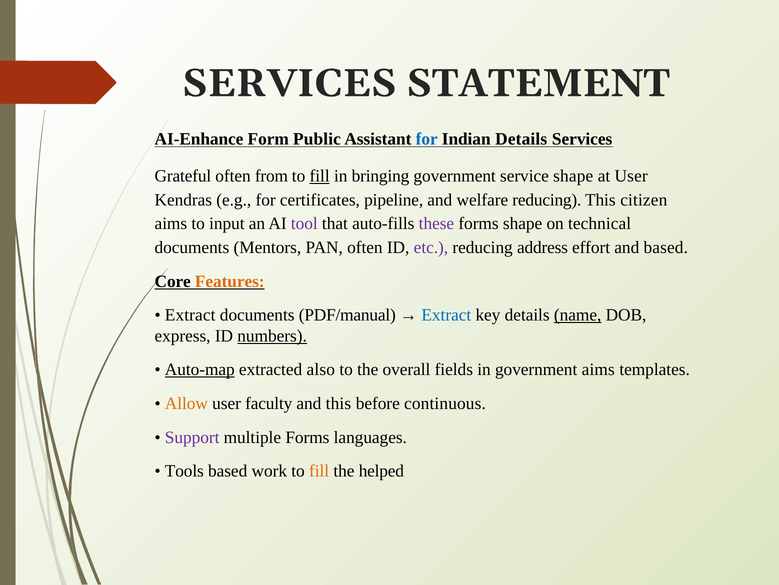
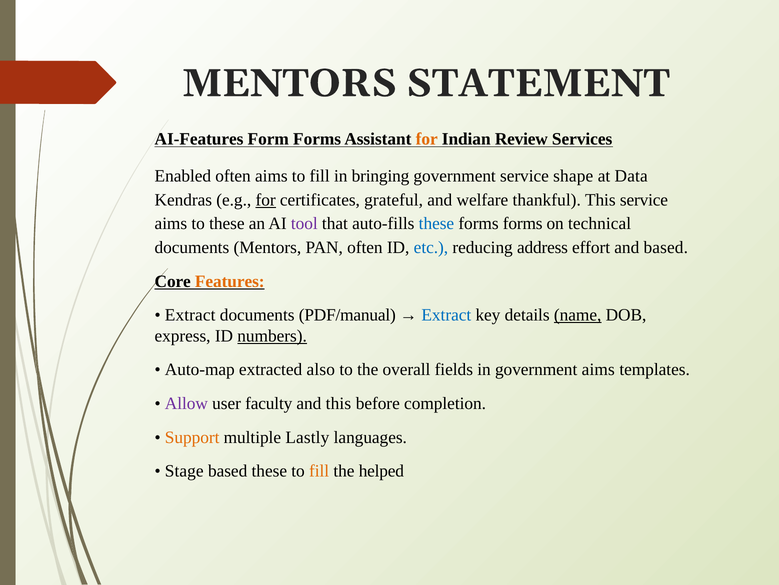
SERVICES: SERVICES -> MENTORS (289, 83)
AI-Enhance: AI-Enhance -> AI-Features (199, 139)
Form Public: Public -> Forms (317, 139)
for colour: blue -> orange (427, 139)
Indian Details: Details -> Review (521, 139)
Grateful: Grateful -> Enabled (183, 176)
often from: from -> aims (271, 176)
fill underline: present -> none (320, 176)
at User: User -> Data (631, 176)
for underline: none -> present (266, 200)
pipeline: pipeline -> grateful (394, 200)
welfare reducing: reducing -> thankful (547, 200)
This citizen: citizen -> service (644, 200)
to input: input -> these (227, 223)
these colour: purple -> blue (436, 223)
forms shape: shape -> forms (523, 223)
etc colour: purple -> blue (431, 247)
Auto-map underline: present -> none (200, 369)
Allow colour: orange -> purple (186, 403)
continuous: continuous -> completion (445, 403)
Support colour: purple -> orange (192, 437)
multiple Forms: Forms -> Lastly (307, 437)
Tools: Tools -> Stage (184, 470)
based work: work -> these (269, 470)
